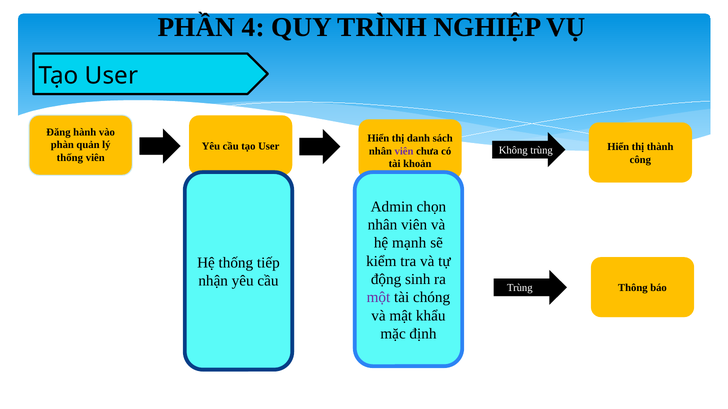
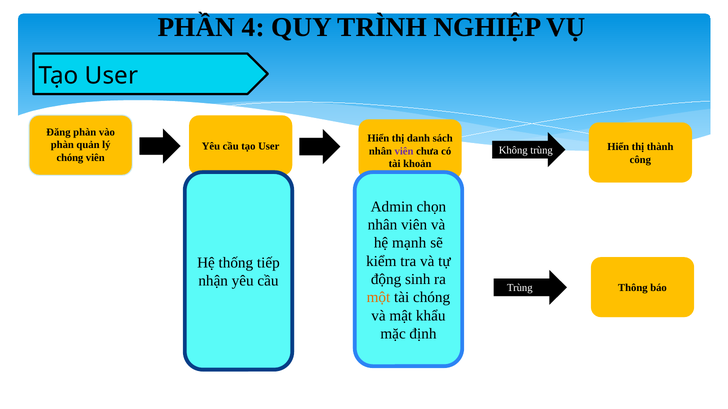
Đăng hành: hành -> phàn (85, 132)
thống: thống -> chóng (70, 158)
một colour: purple -> orange (378, 298)
